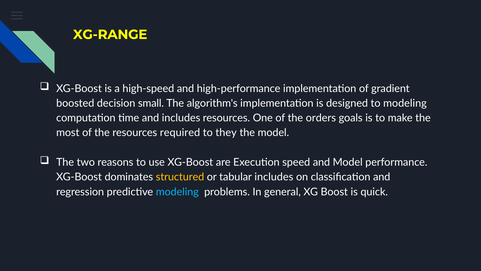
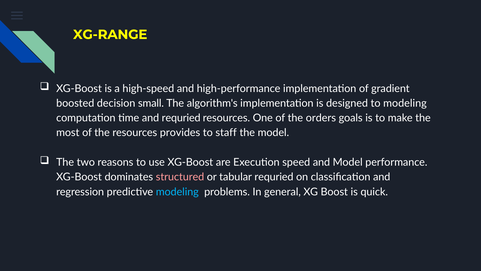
and includes: includes -> requried (181, 118)
required: required -> provides (180, 133)
they: they -> staff (226, 133)
structured colour: yellow -> pink (180, 177)
tabular includes: includes -> requried (274, 177)
